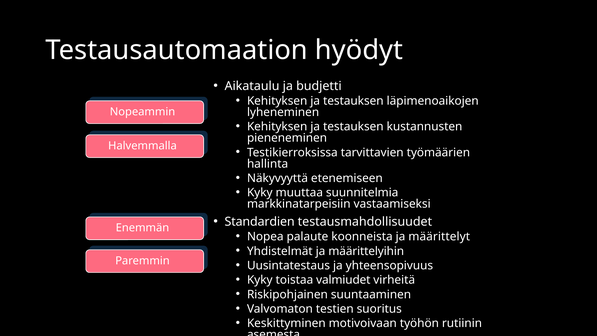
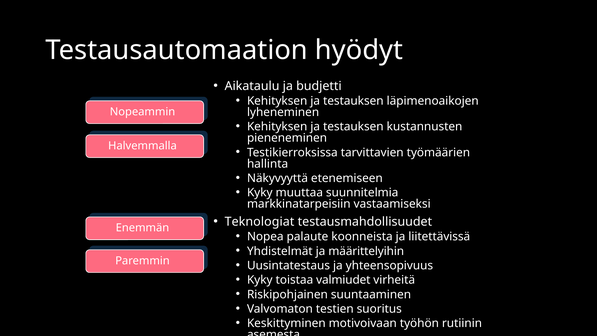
Standardien: Standardien -> Teknologiat (260, 222)
määrittelyt: määrittelyt -> liitettävissä (439, 237)
